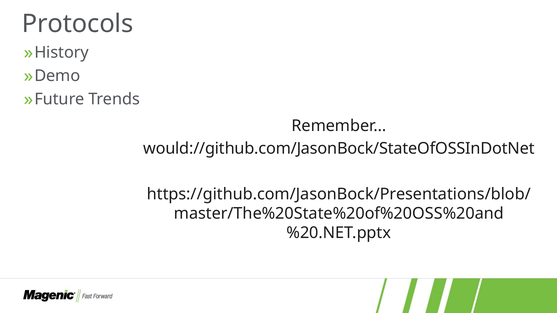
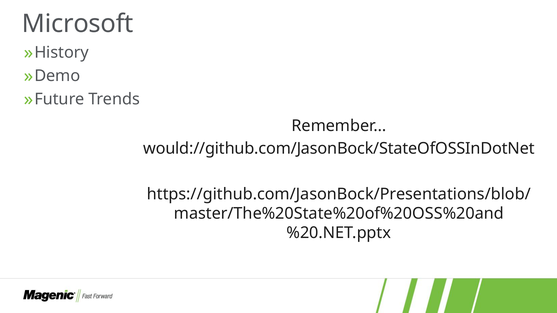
Protocols: Protocols -> Microsoft (78, 24)
